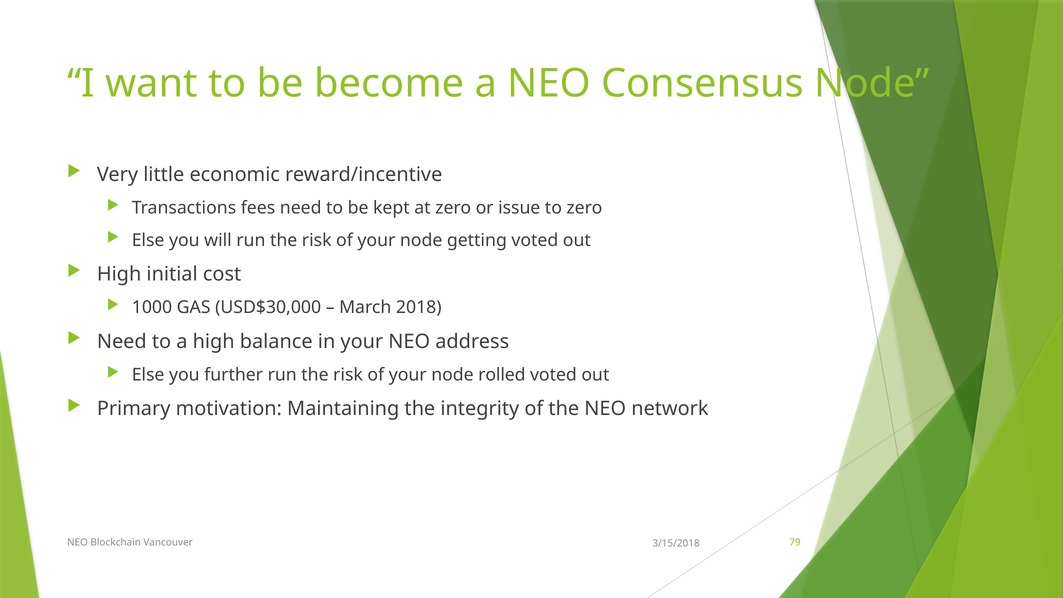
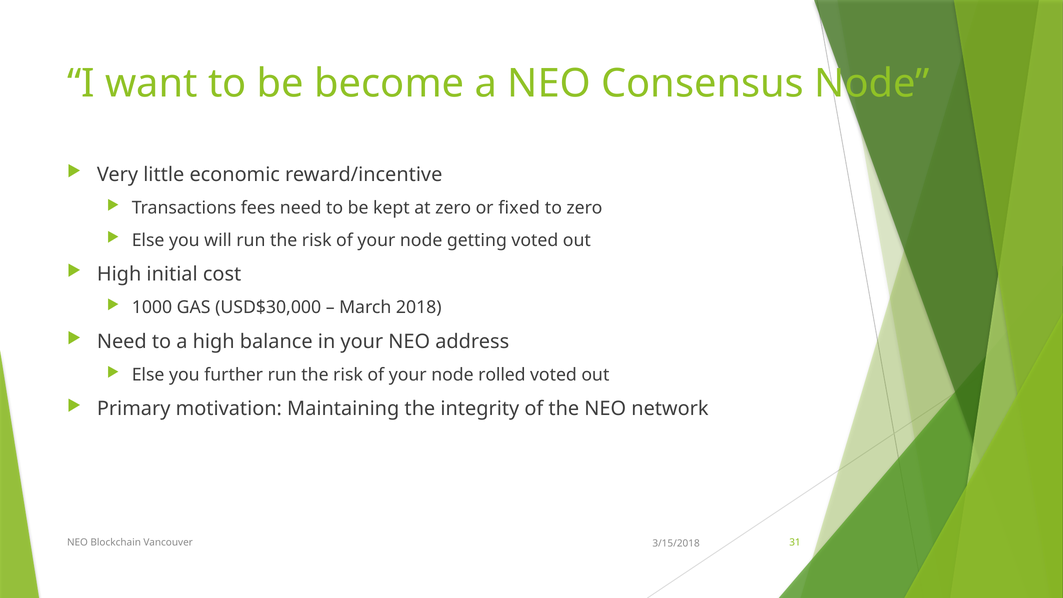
issue: issue -> fixed (519, 208)
79: 79 -> 31 (795, 543)
